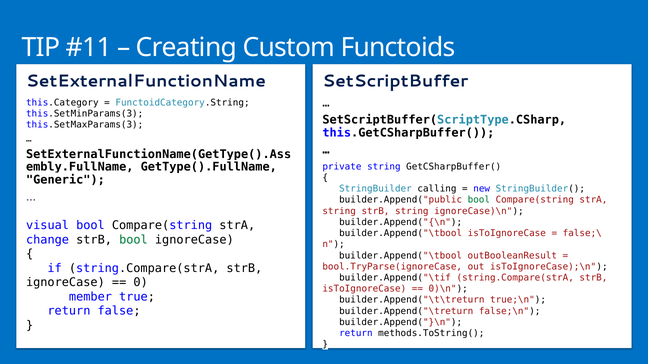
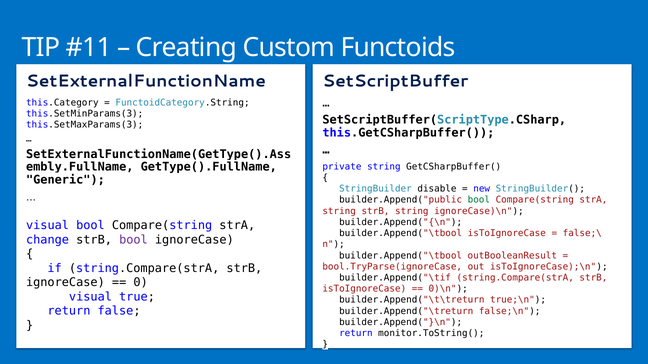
calling: calling -> disable (437, 189)
bool colour: green -> purple (133, 240)
member: member -> visual (90, 297)
methods.ToString(: methods.ToString( -> monitor.ToString( (431, 334)
